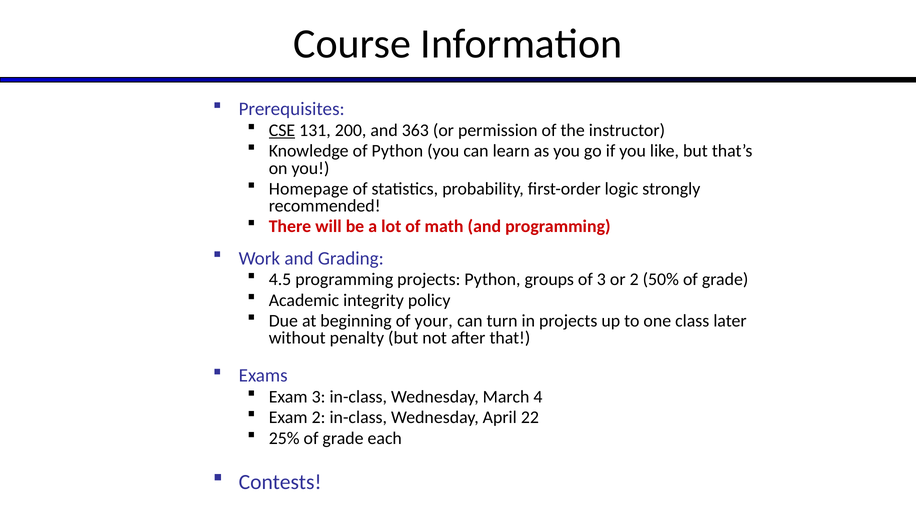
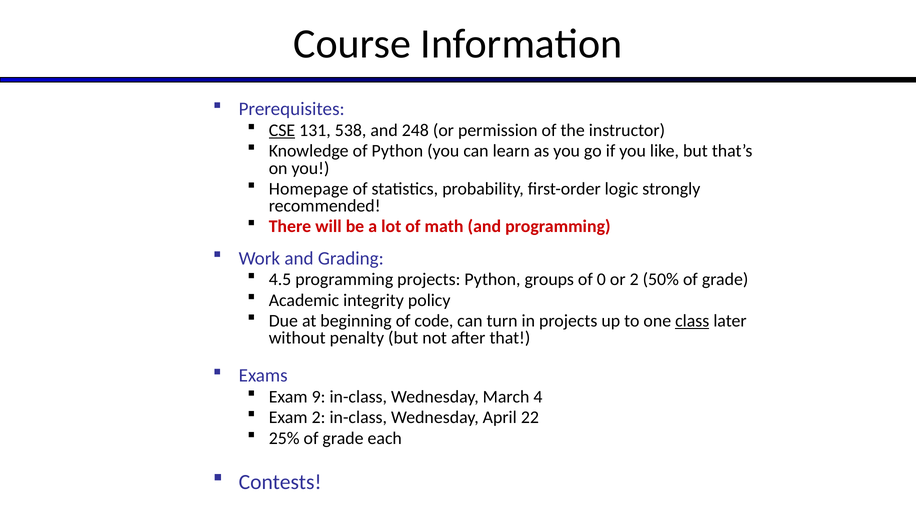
200: 200 -> 538 (351, 130)
363: 363 -> 248 (415, 130)
of 3: 3 -> 0 (601, 280)
your: your -> code (434, 321)
class underline: none -> present (692, 321)
Exam 3: 3 -> 9 (319, 397)
